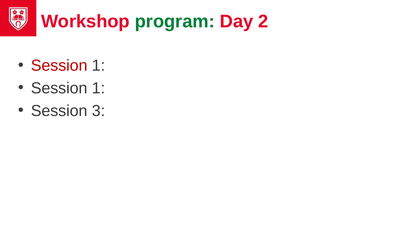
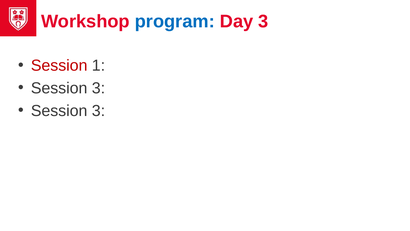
program colour: green -> blue (175, 21)
Day 2: 2 -> 3 (263, 21)
1: 1 -> 3 (98, 88)
